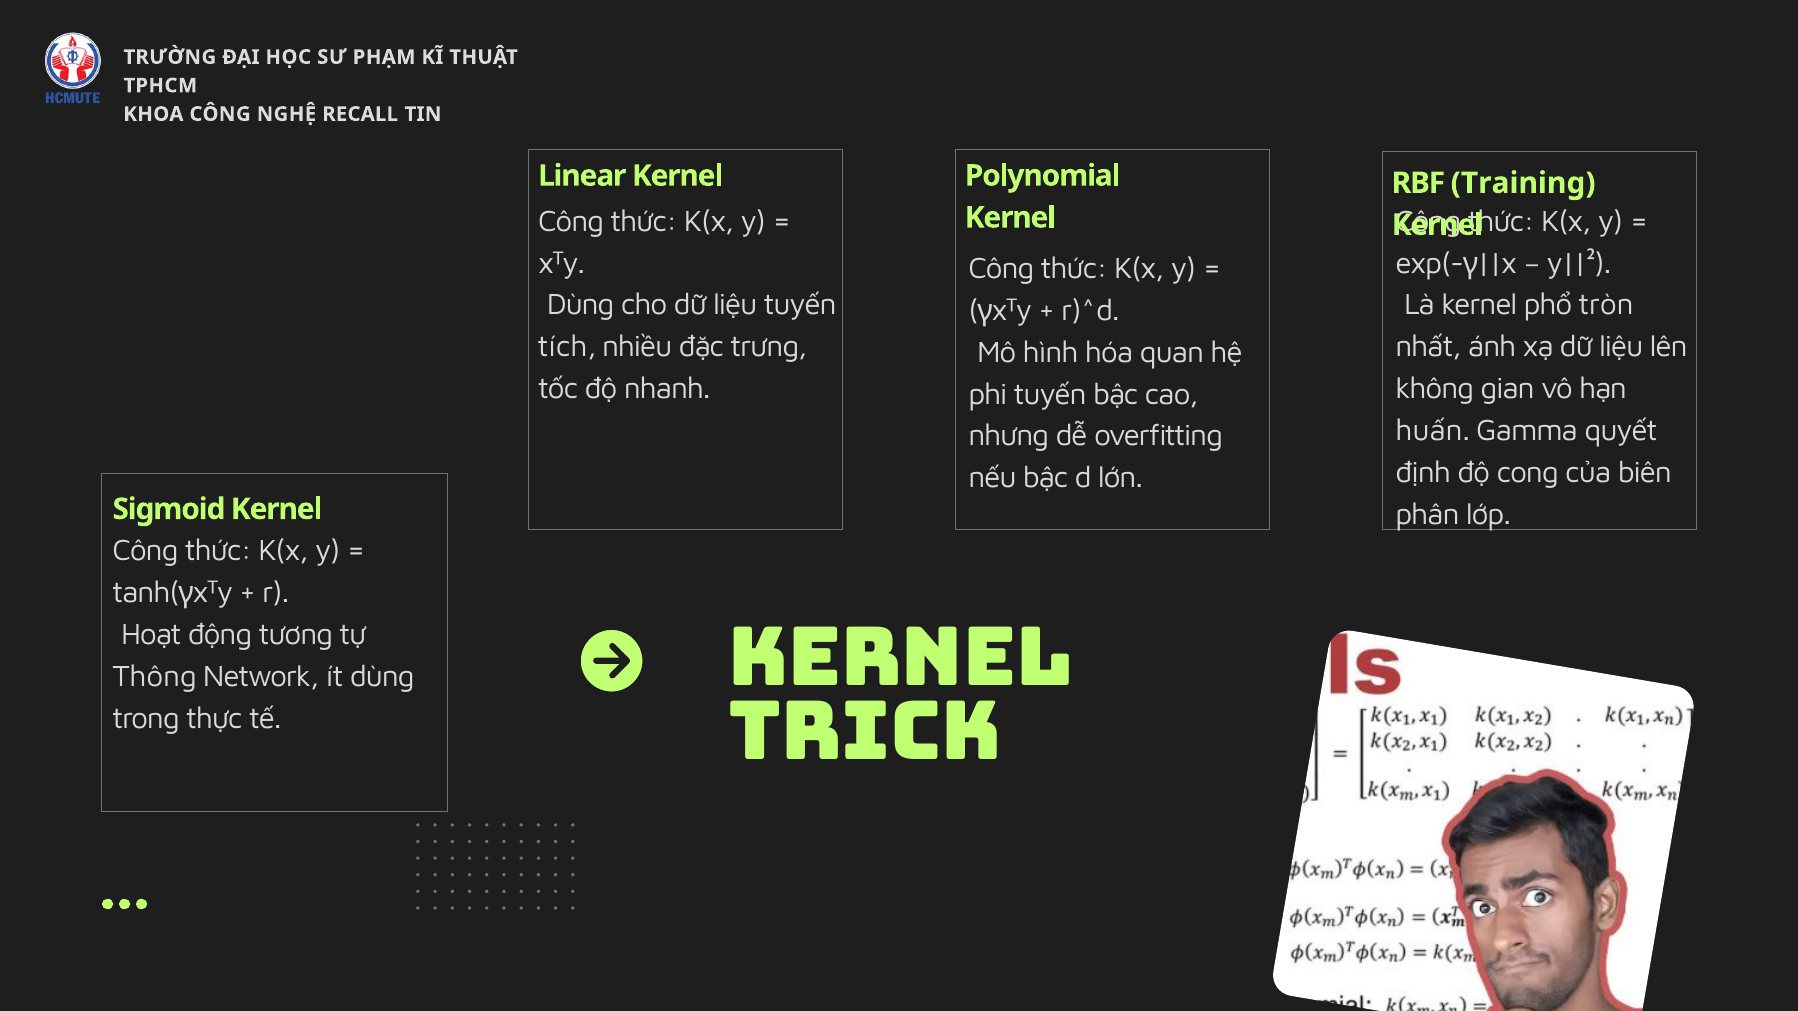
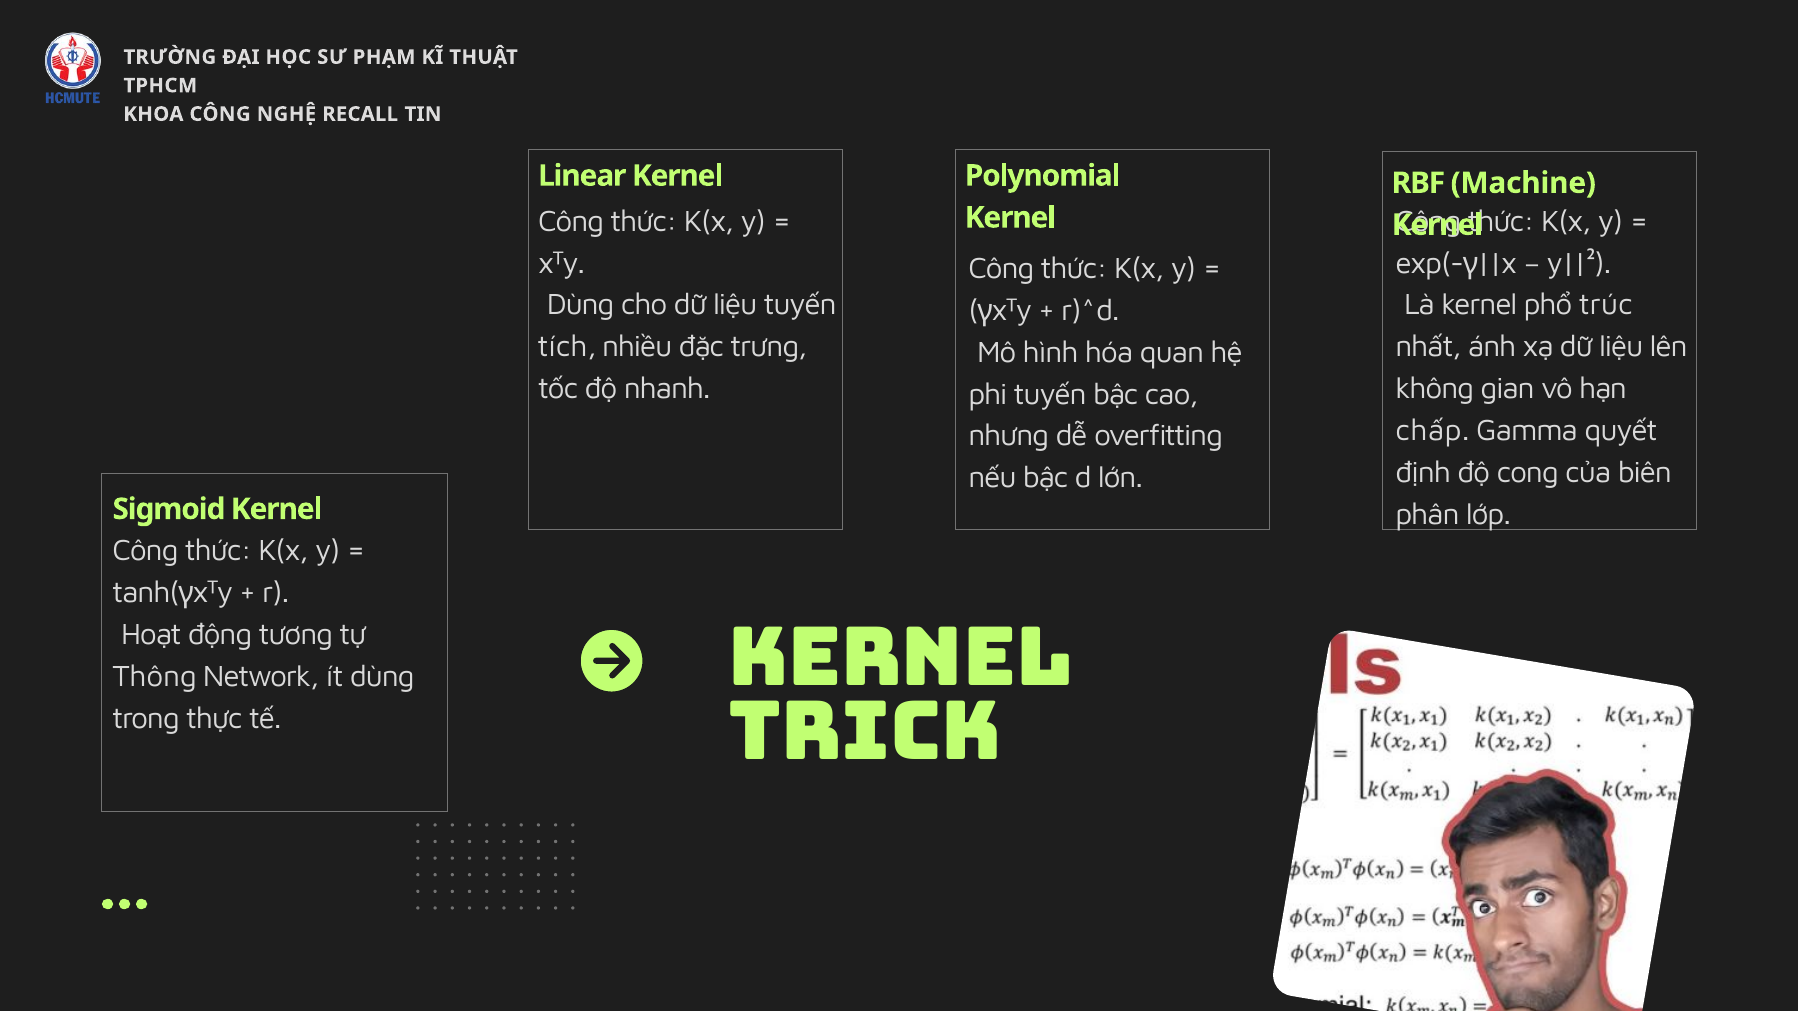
Training: Training -> Machine (1523, 183)
tròn: tròn -> trúc (1606, 305)
huấn: huấn -> chấp (1433, 431)
